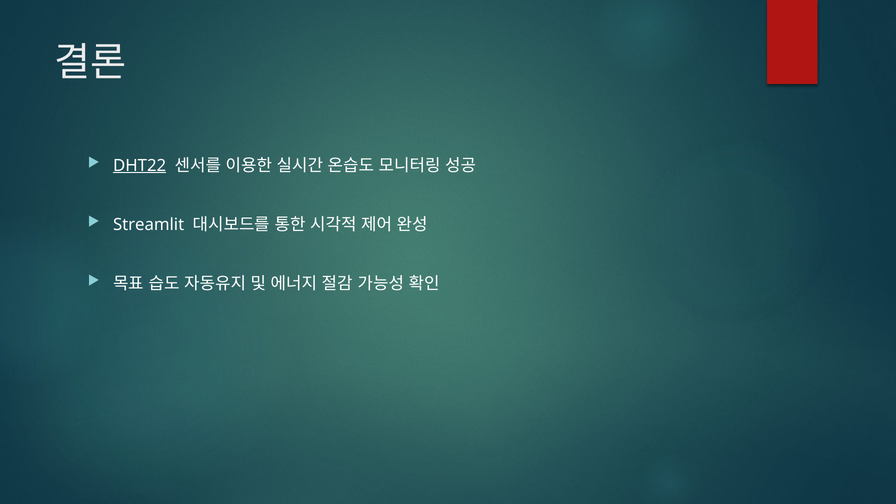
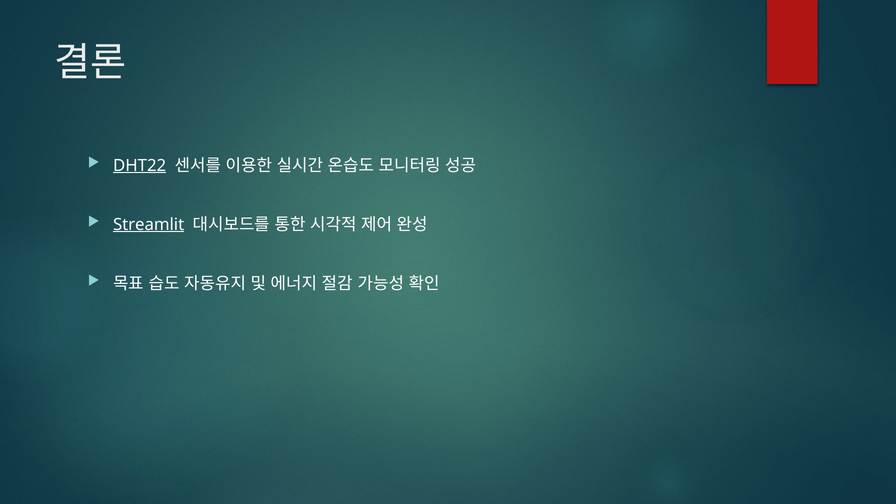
Streamlit underline: none -> present (149, 224)
